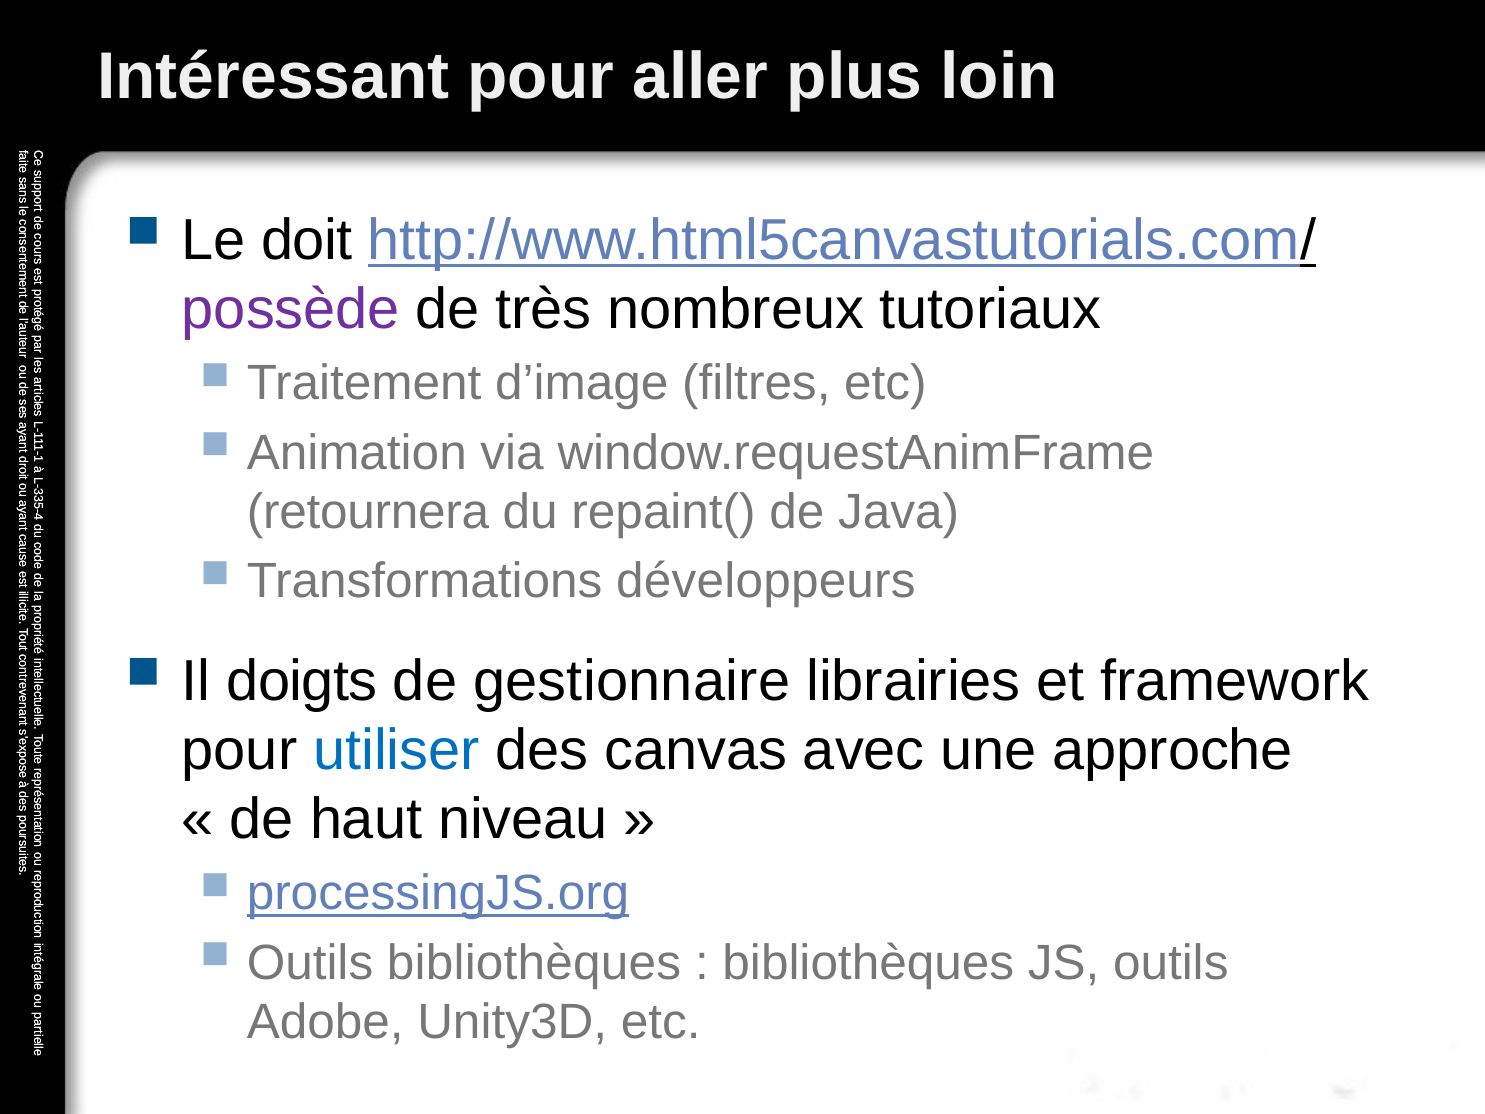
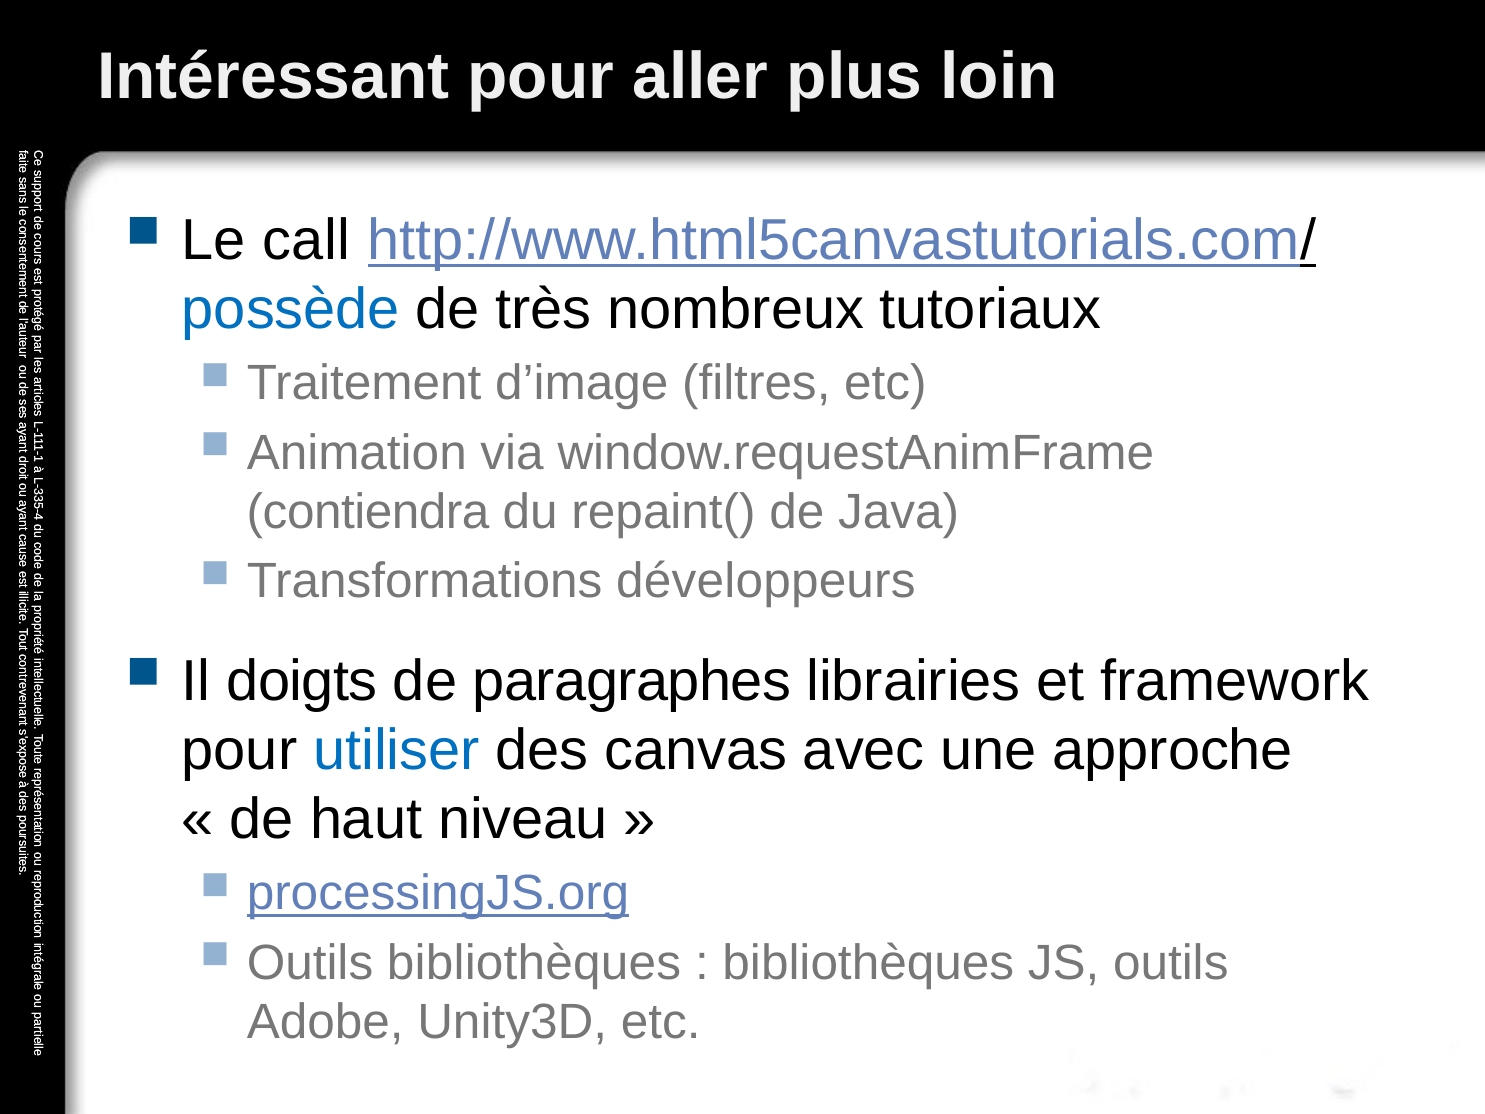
doit: doit -> call (306, 240)
possède colour: purple -> blue (291, 310)
retournera: retournera -> contiendra (368, 512)
gestionnaire: gestionnaire -> paragraphes (632, 681)
